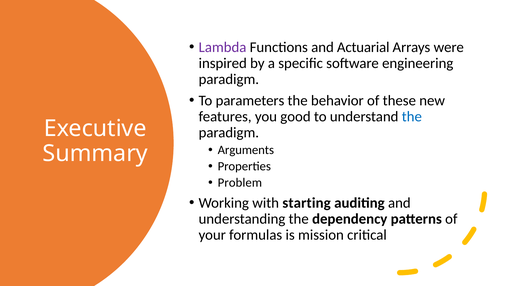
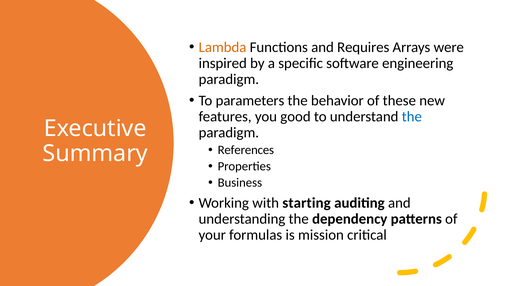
Lambda colour: purple -> orange (223, 47)
Actuarial: Actuarial -> Requires (363, 47)
Arguments: Arguments -> References (246, 150)
Problem: Problem -> Business (240, 183)
